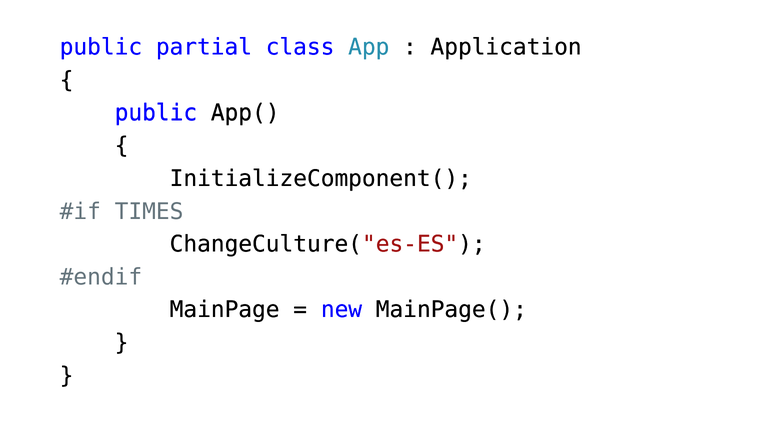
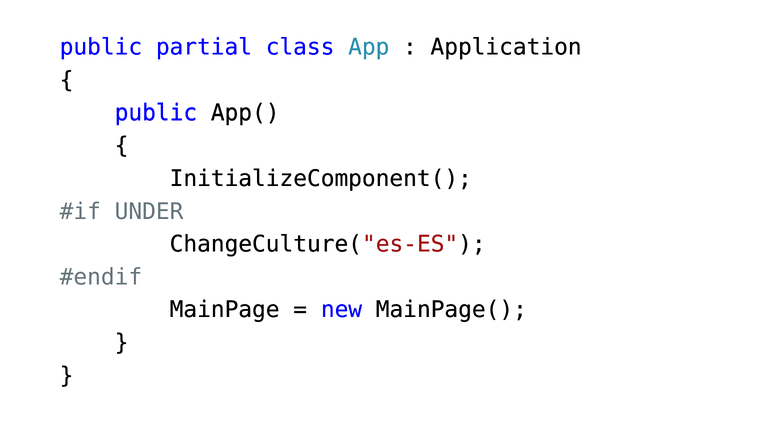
TIMES: TIMES -> UNDER (149, 211)
